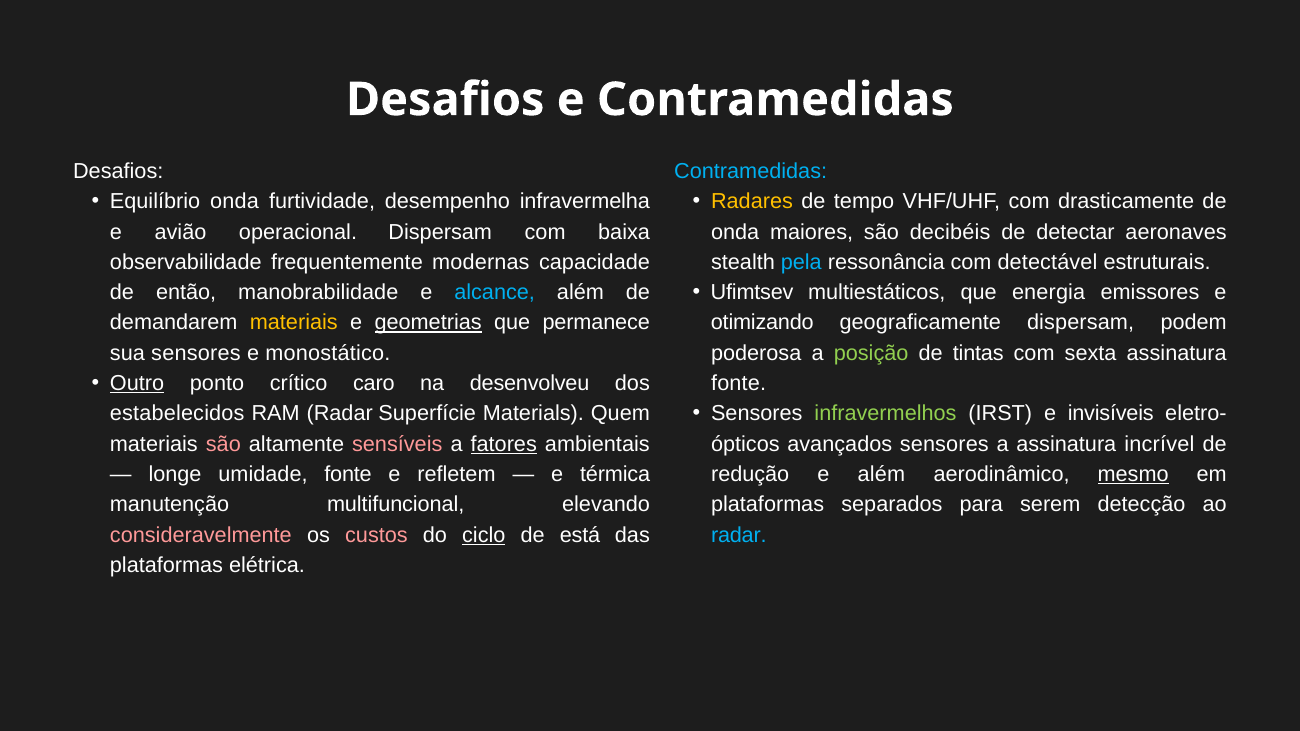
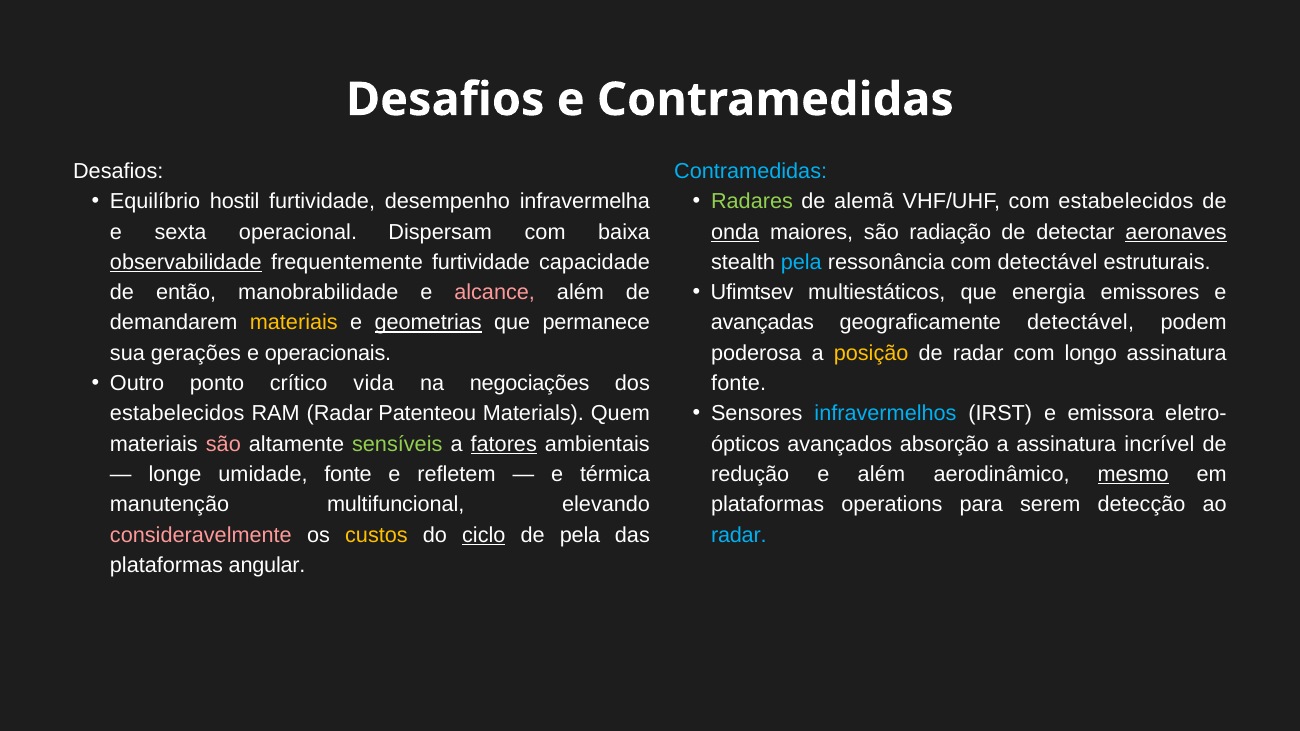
Equilíbrio onda: onda -> hostil (235, 202)
Radares colour: yellow -> light green (752, 202)
tempo: tempo -> alemã (864, 202)
com drasticamente: drasticamente -> estabelecidos (1126, 202)
avião: avião -> sexta (180, 232)
onda underline: none -> present (735, 232)
decibéis: decibéis -> radiação (950, 232)
aeronaves underline: none -> present (1176, 232)
observabilidade underline: none -> present (186, 262)
frequentemente modernas: modernas -> furtividade (481, 262)
alcance colour: light blue -> pink (495, 293)
otimizando: otimizando -> avançadas (762, 323)
geograficamente dispersam: dispersam -> detectável (1081, 323)
sua sensores: sensores -> gerações (196, 353)
monostático: monostático -> operacionais (328, 353)
posição colour: light green -> yellow (871, 353)
de tintas: tintas -> radar (978, 353)
sexta: sexta -> longo (1091, 353)
Outro underline: present -> none (137, 384)
caro: caro -> vida (374, 384)
desenvolveu: desenvolveu -> negociações (530, 384)
infravermelhos colour: light green -> light blue (886, 414)
invisíveis: invisíveis -> emissora (1111, 414)
Superfície: Superfície -> Patenteou (427, 414)
sensíveis colour: pink -> light green (397, 444)
avançados sensores: sensores -> absorção (944, 444)
separados: separados -> operations (892, 505)
custos colour: pink -> yellow (376, 535)
de está: está -> pela (580, 535)
elétrica: elétrica -> angular (267, 566)
